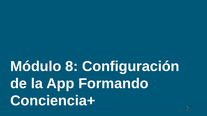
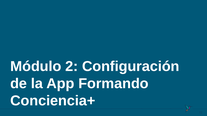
8: 8 -> 2 (72, 67)
